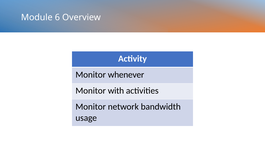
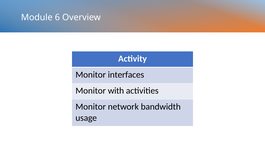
whenever: whenever -> interfaces (126, 75)
